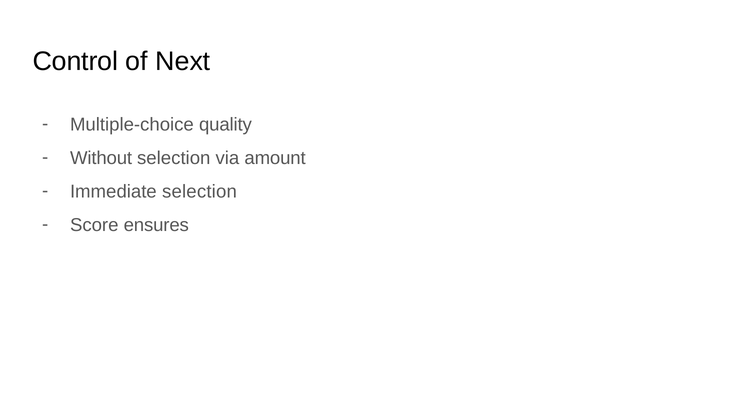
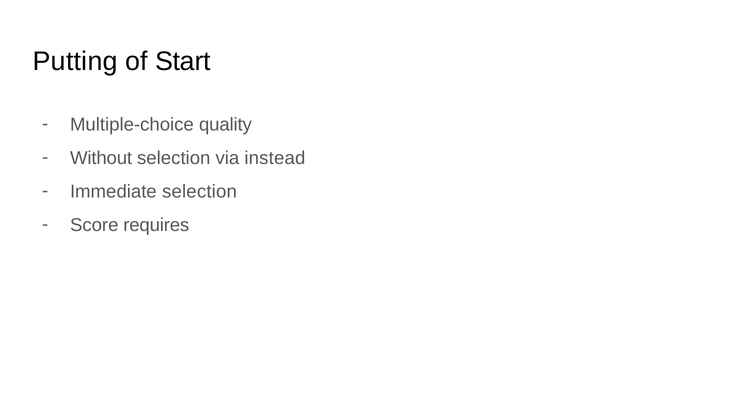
Control: Control -> Putting (75, 62)
Next: Next -> Start (183, 62)
amount: amount -> instead (275, 158)
ensures: ensures -> requires (156, 225)
